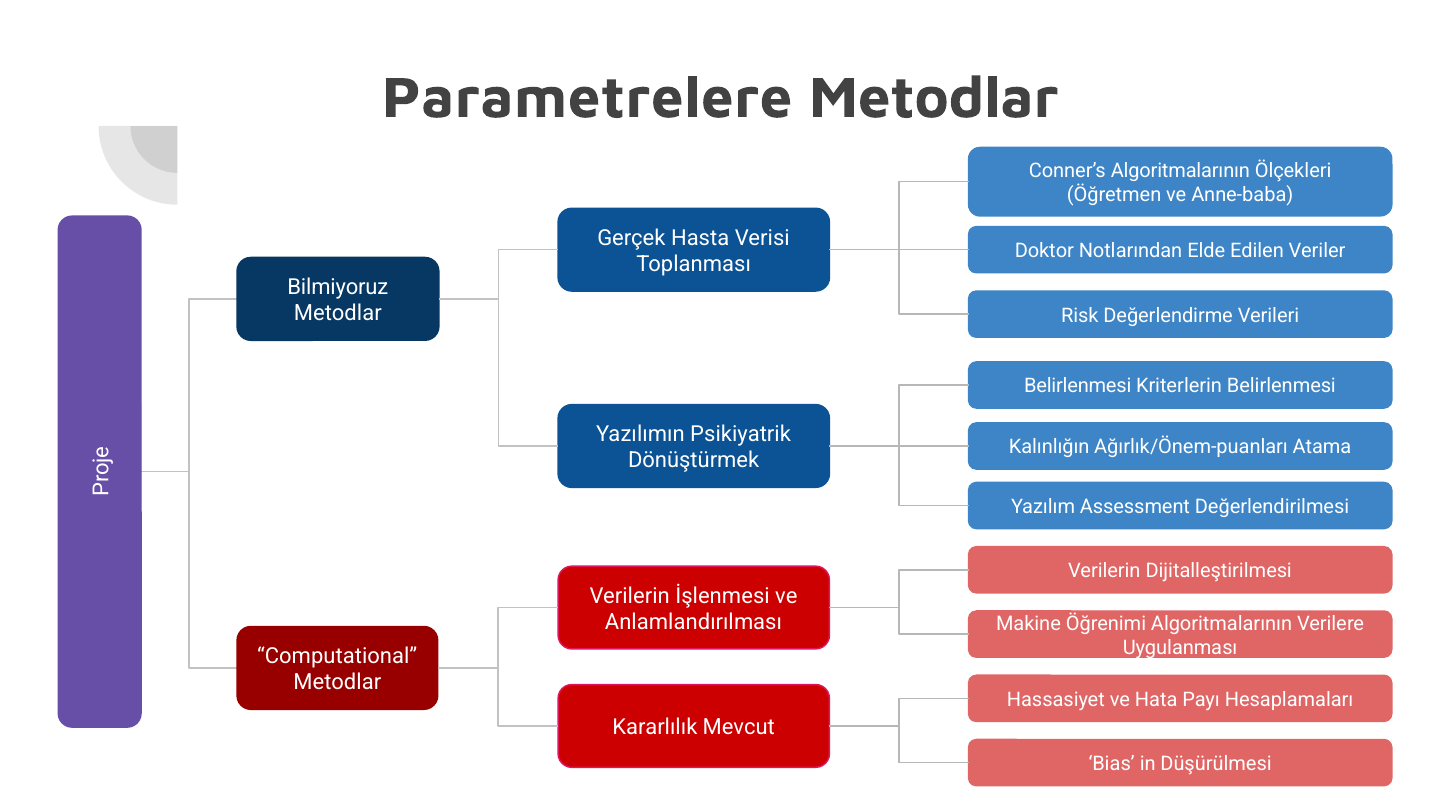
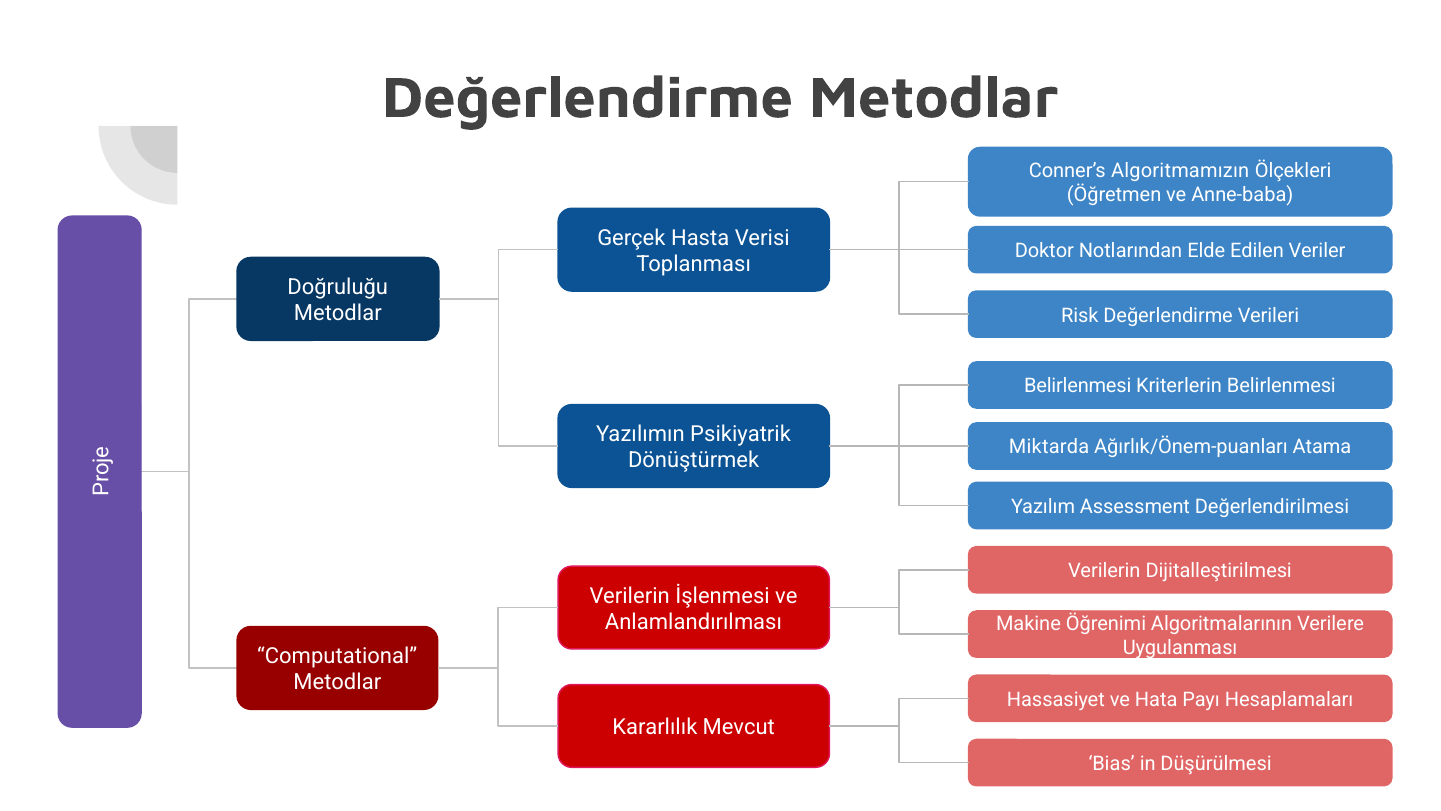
Parametrelere: Parametrelere -> Değerlendirme (587, 98)
Conner’s Algoritmalarının: Algoritmalarının -> Algoritmamızın (1180, 171)
Bilmiyoruz: Bilmiyoruz -> Doğruluğu (338, 287)
Kalınlığın: Kalınlığın -> Miktarda (1049, 447)
